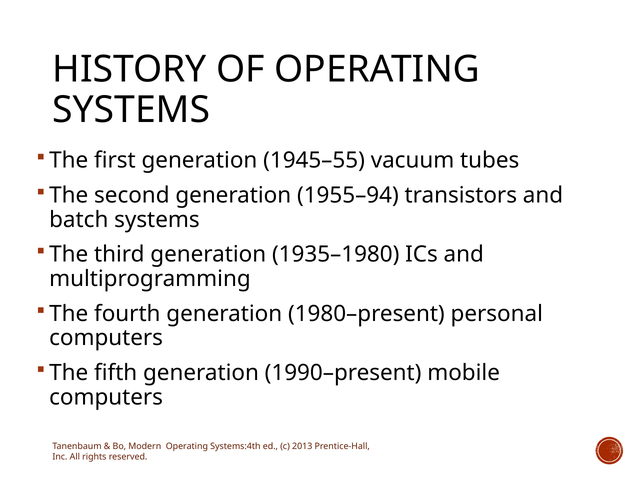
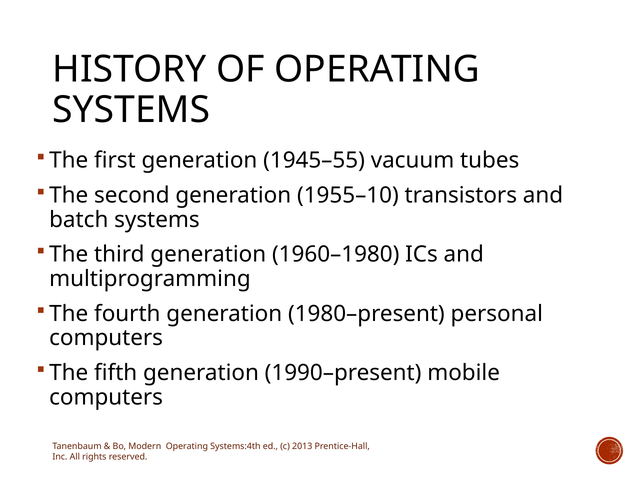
1955–94: 1955–94 -> 1955–10 (348, 195)
1935–1980: 1935–1980 -> 1960–1980 (336, 255)
